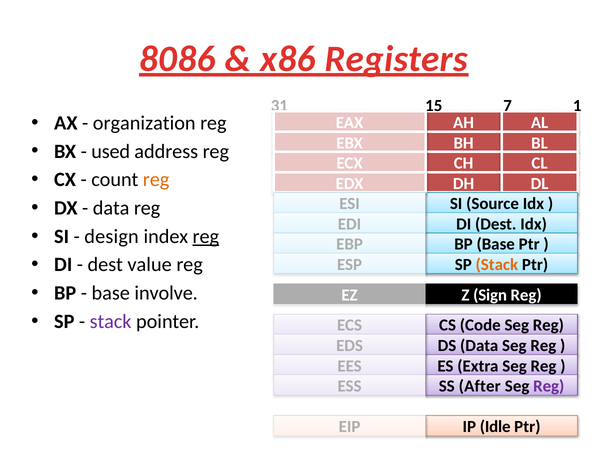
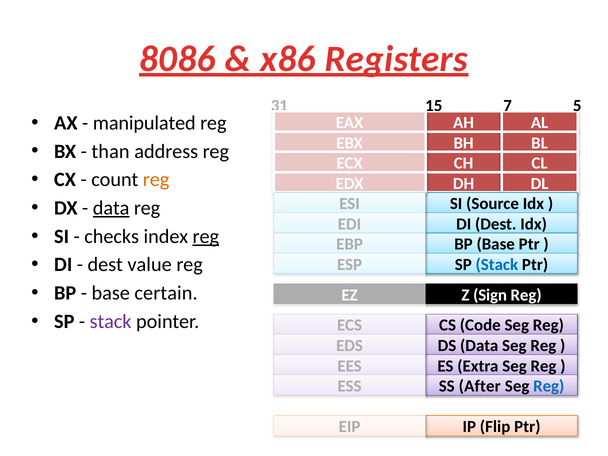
1: 1 -> 5 (577, 106)
organization: organization -> manipulated (144, 123)
used: used -> than (111, 151)
data underline: none -> present (111, 208)
design: design -> checks (112, 236)
Stack colour: orange -> blue (497, 265)
involve: involve -> certain (166, 293)
Reg colour: purple -> blue (549, 386)
Idle: Idle -> Flip (495, 427)
